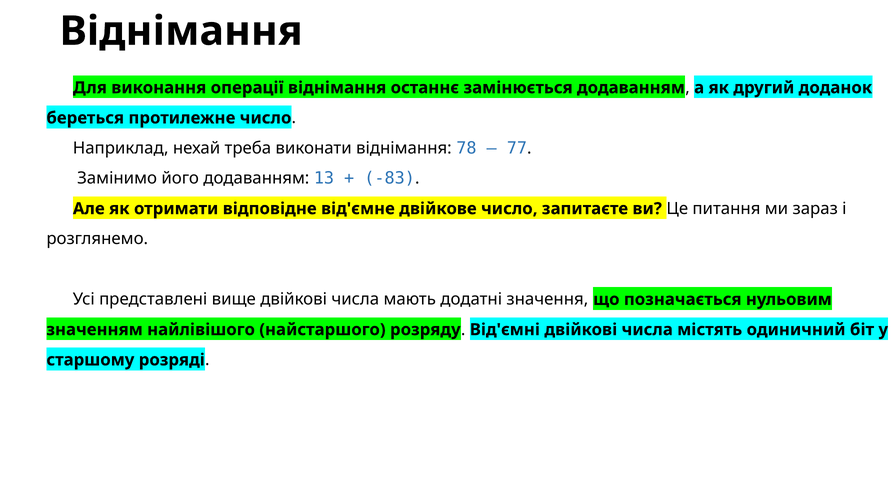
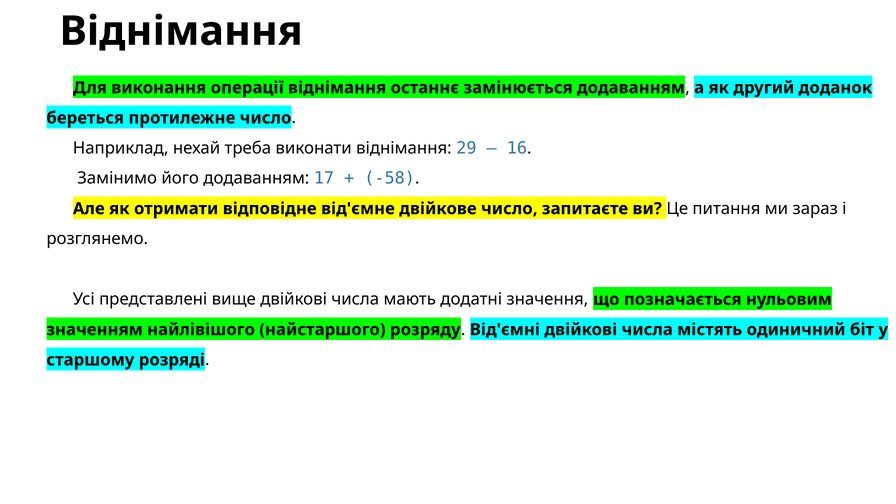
78: 78 -> 29 (466, 148)
77: 77 -> 16 (517, 148)
13: 13 -> 17 (324, 178)
-83: -83 -> -58 (390, 178)
